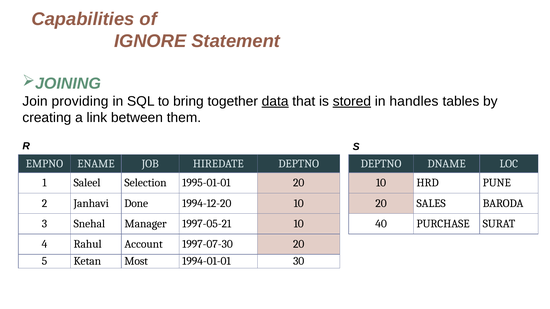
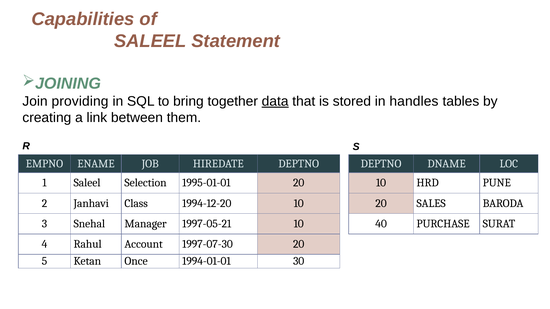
IGNORE: IGNORE -> SALEEL (150, 41)
stored underline: present -> none (352, 101)
Done: Done -> Class (136, 203)
Most: Most -> Once (136, 261)
